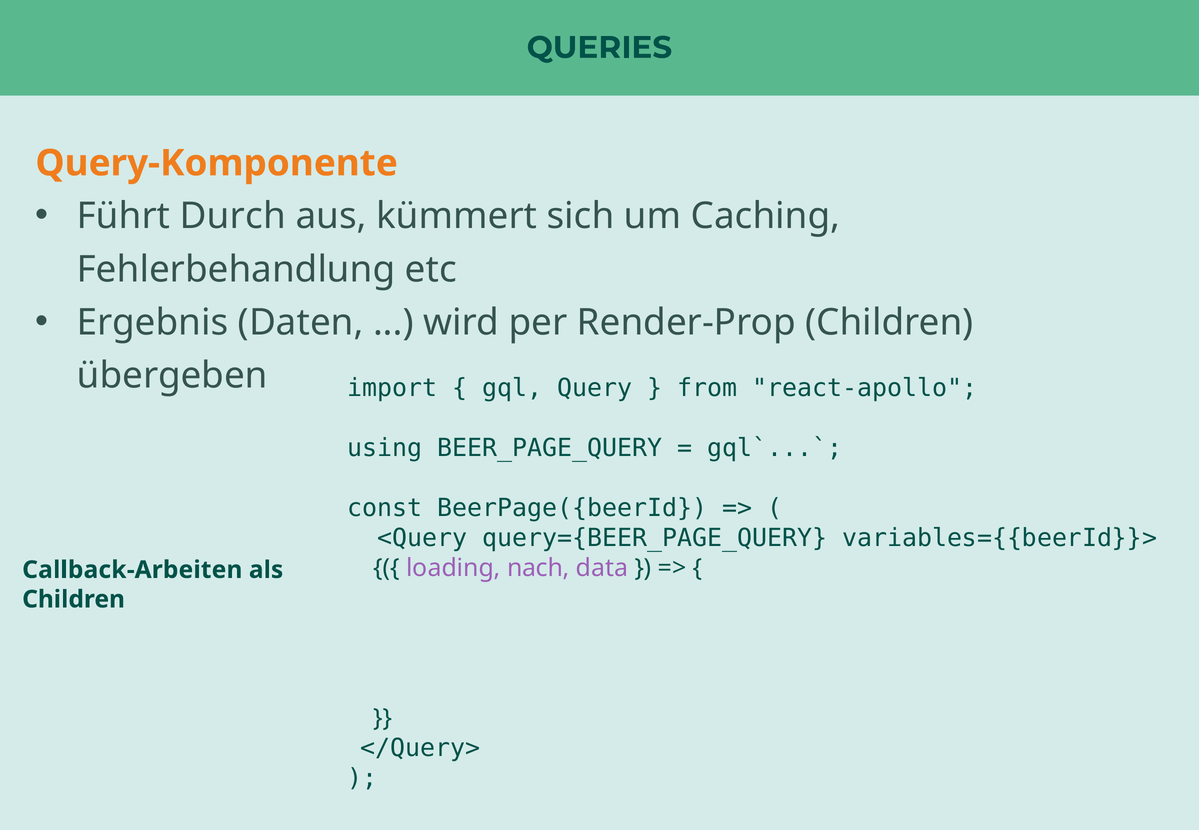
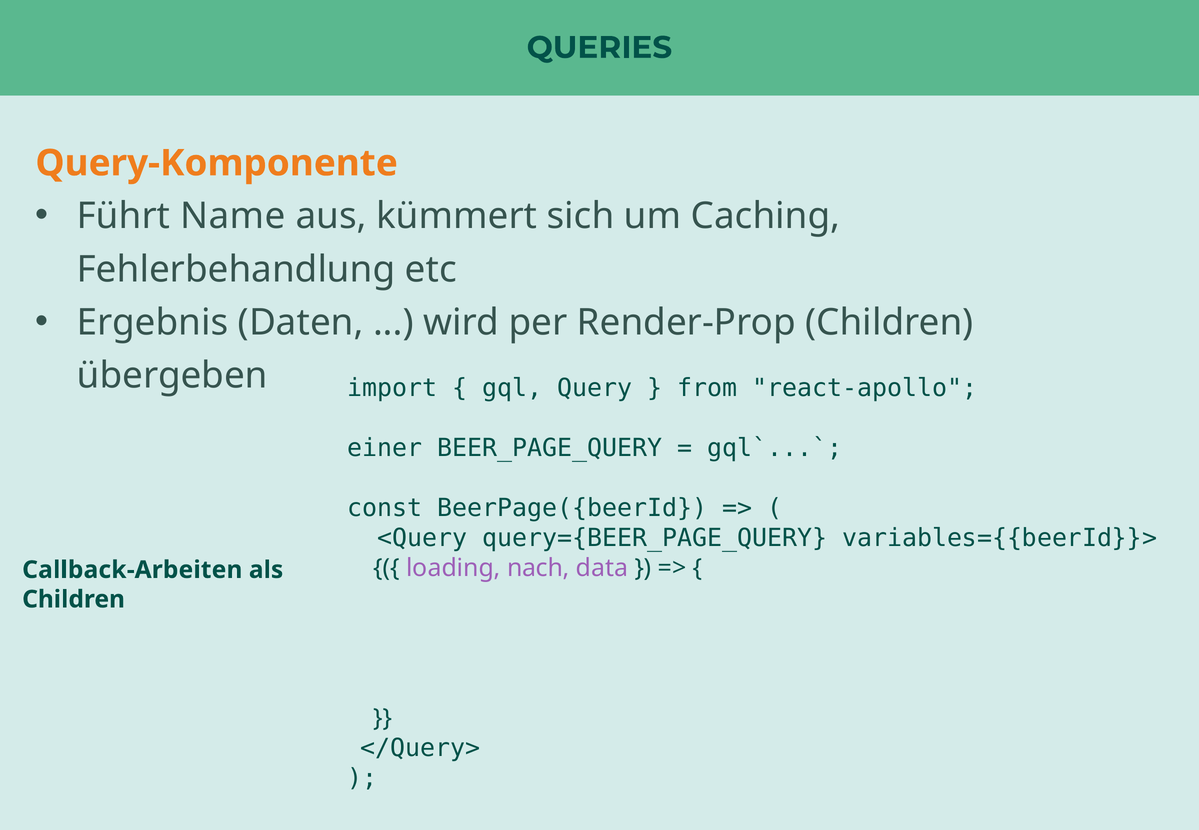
Durch: Durch -> Name (233, 216)
using: using -> einer (385, 448)
